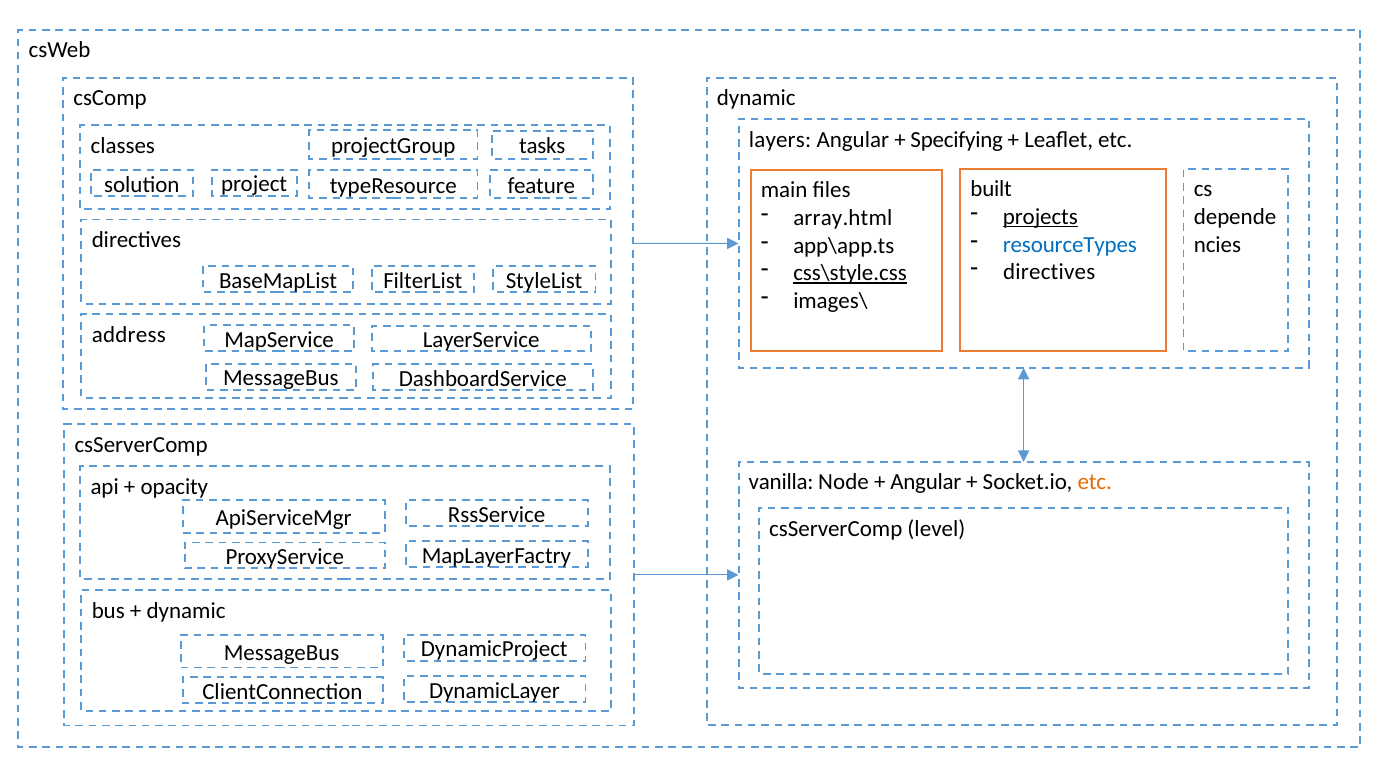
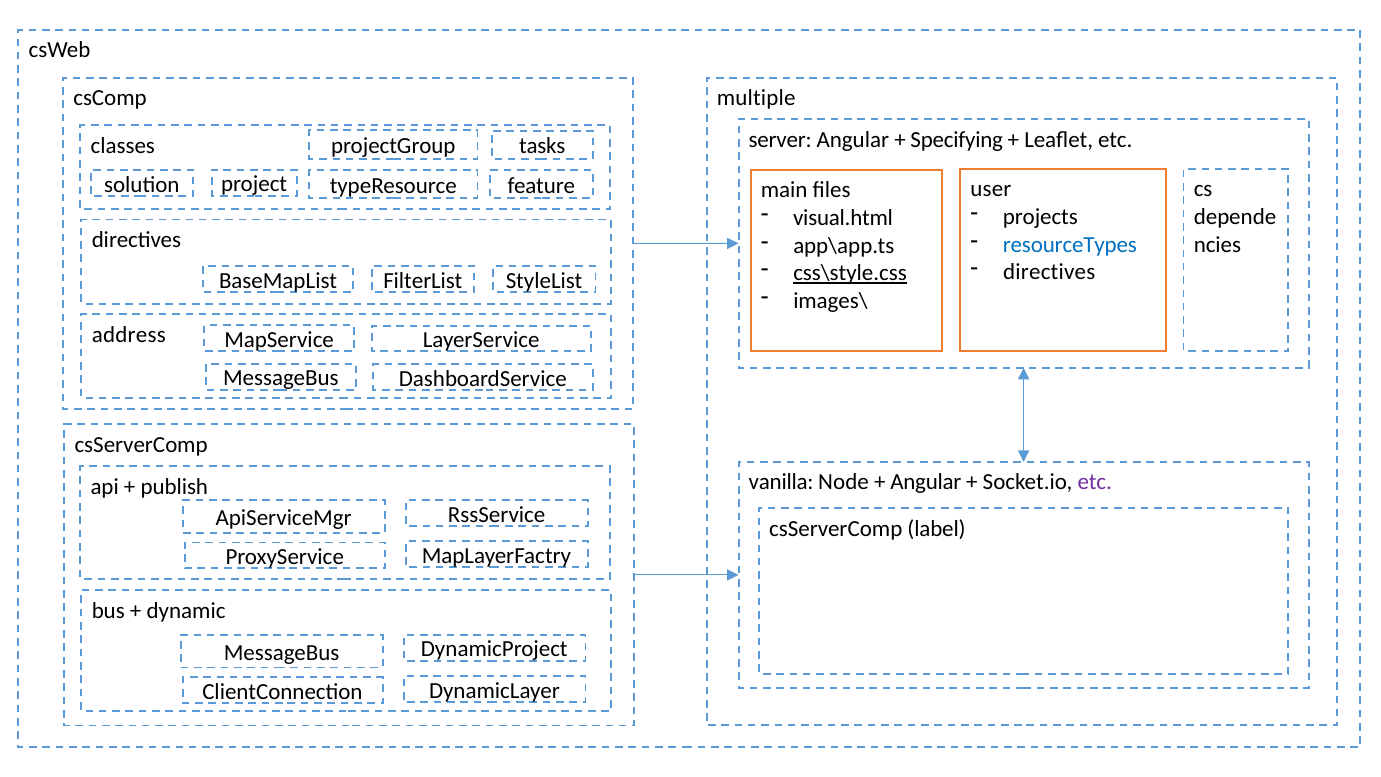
dynamic: dynamic -> multiple (756, 98)
layers: layers -> server (780, 140)
built: built -> user (991, 189)
projects underline: present -> none (1040, 217)
array.html: array.html -> visual.html (843, 218)
etc colour: orange -> purple (1095, 482)
opacity: opacity -> publish (174, 487)
level: level -> label (937, 528)
